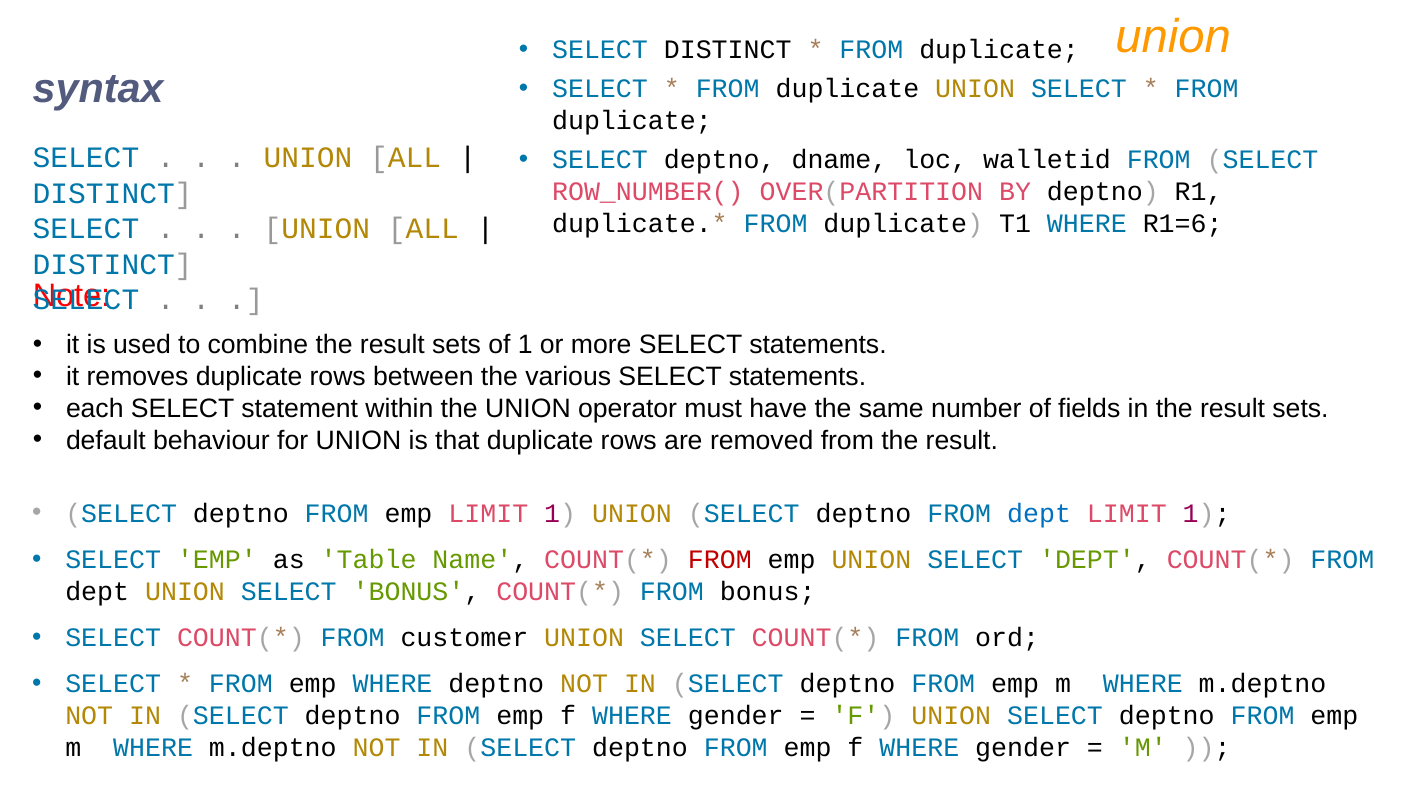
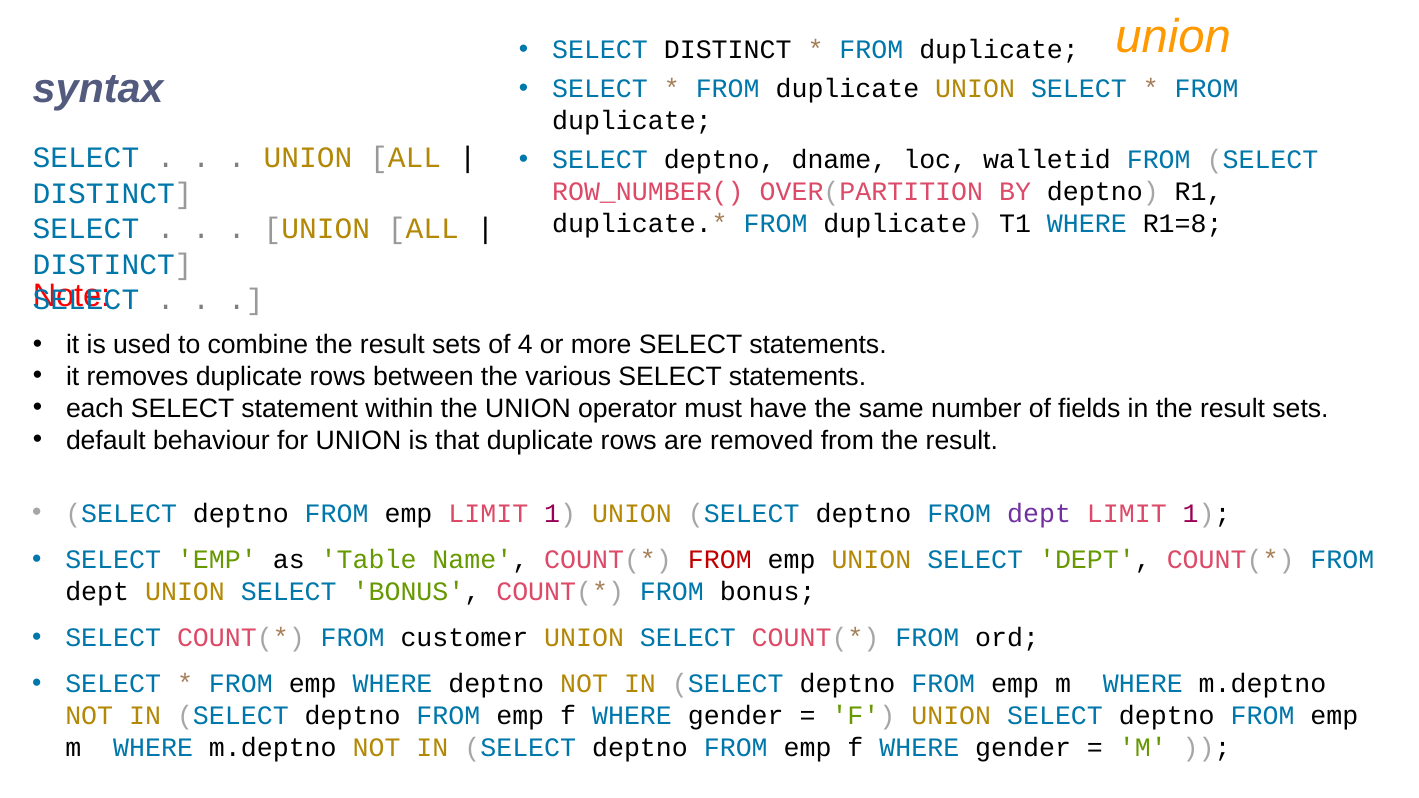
R1=6: R1=6 -> R1=8 (1183, 224)
of 1: 1 -> 4 (525, 345)
dept colour: blue -> purple (1039, 514)
